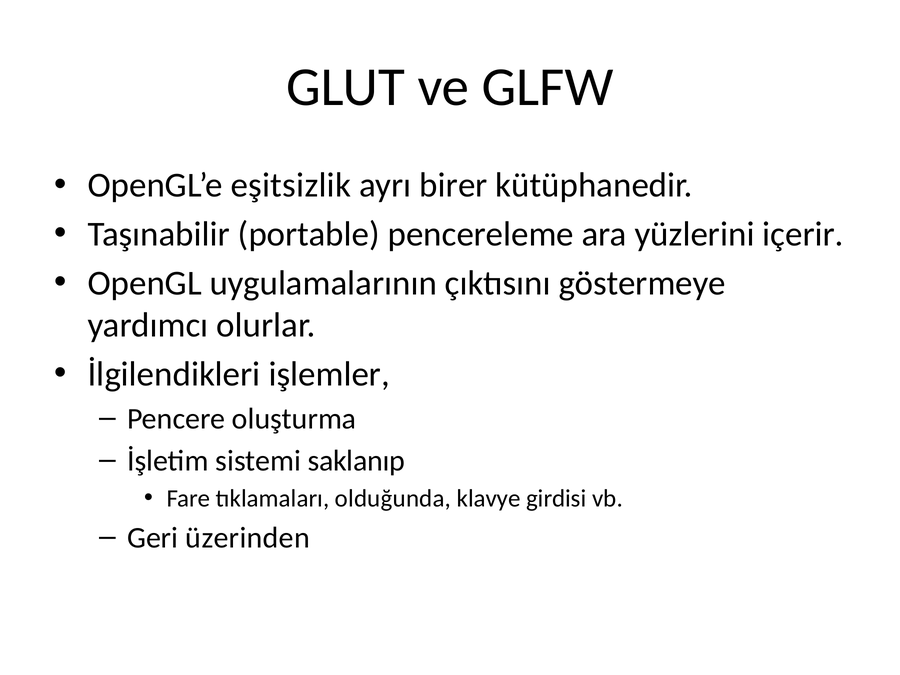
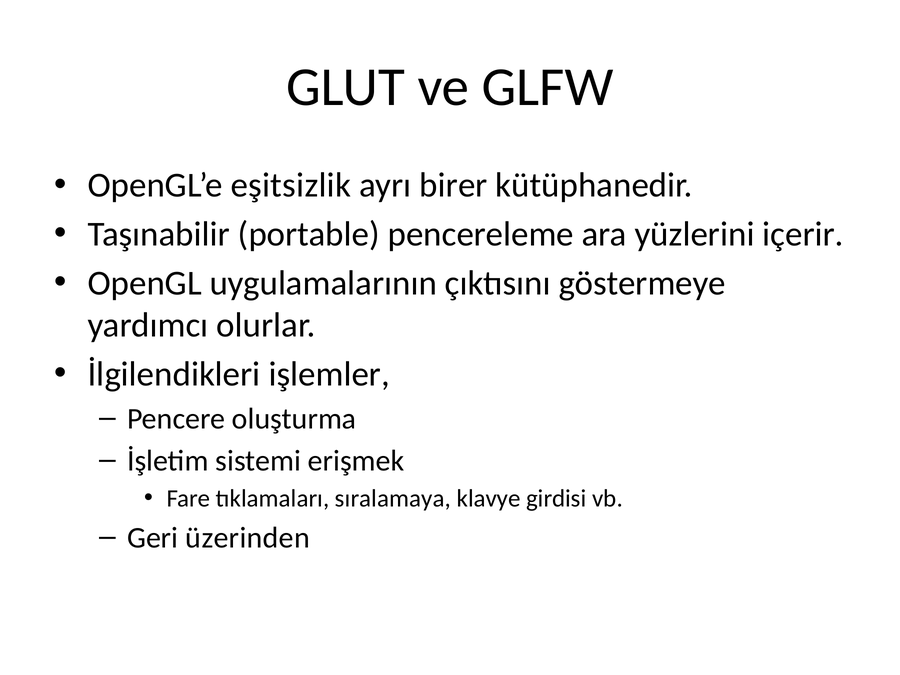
saklanıp: saklanıp -> erişmek (356, 461)
olduğunda: olduğunda -> sıralamaya (393, 498)
